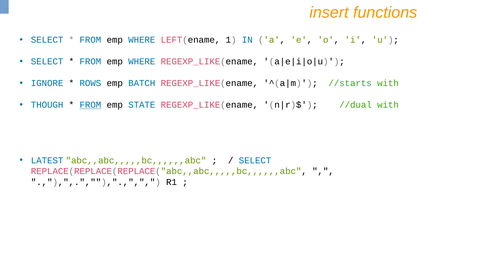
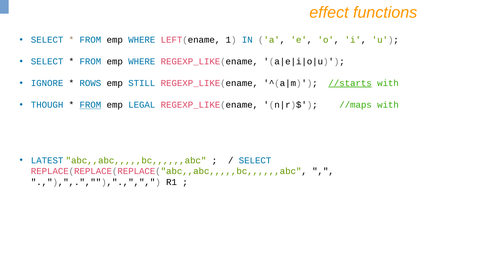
insert: insert -> effect (329, 13)
BATCH: BATCH -> STILL (142, 83)
//starts underline: none -> present (350, 83)
STATE: STATE -> LEGAL (142, 105)
//dual: //dual -> //maps (356, 105)
